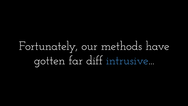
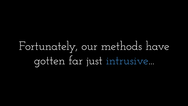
diff: diff -> just (94, 60)
